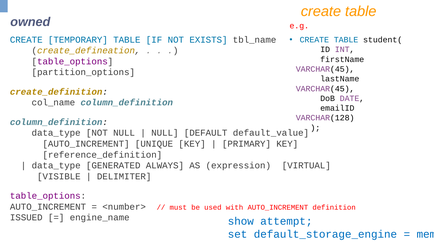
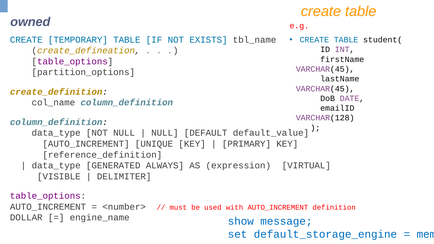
ISSUED: ISSUED -> DOLLAR (26, 218)
attempt: attempt -> message (286, 221)
